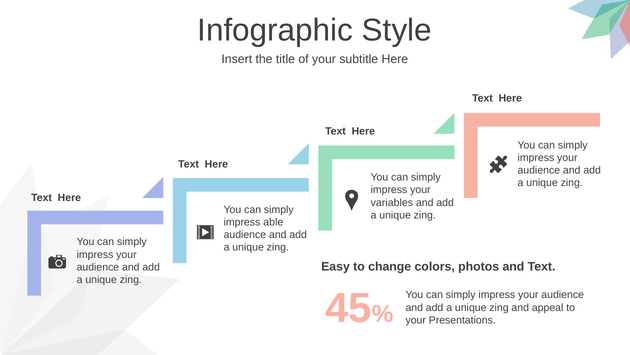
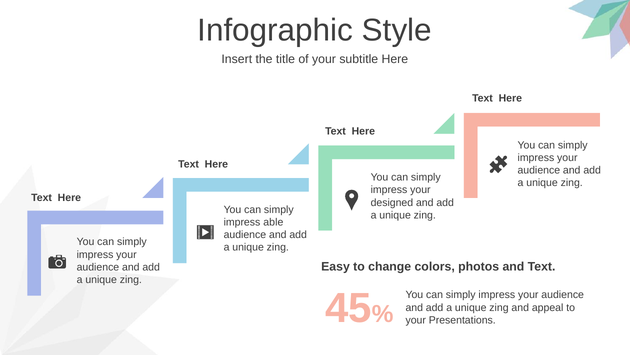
variables: variables -> designed (392, 202)
